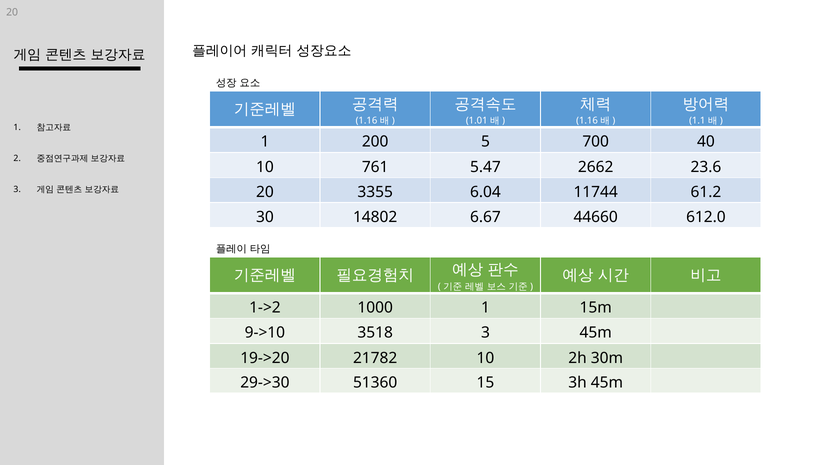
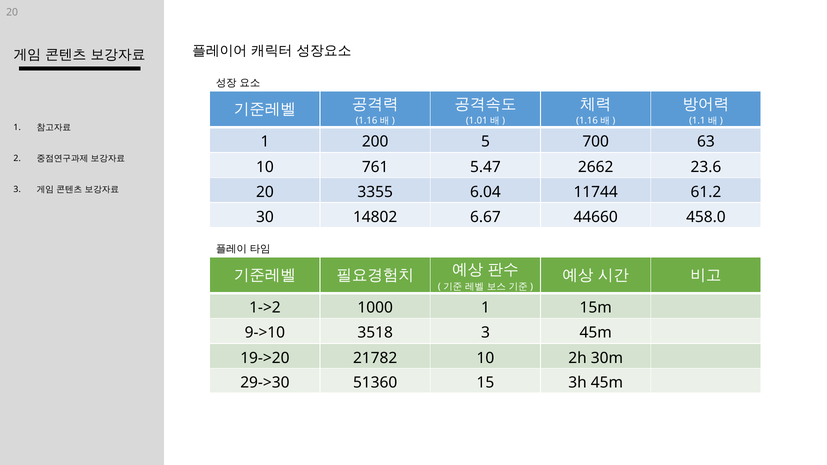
40: 40 -> 63 (706, 142)
612.0: 612.0 -> 458.0 (706, 217)
